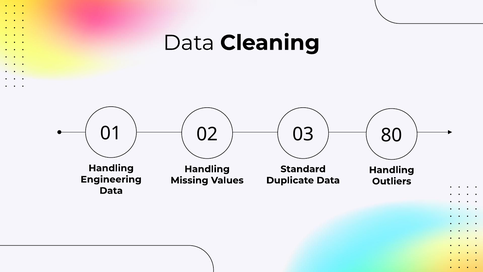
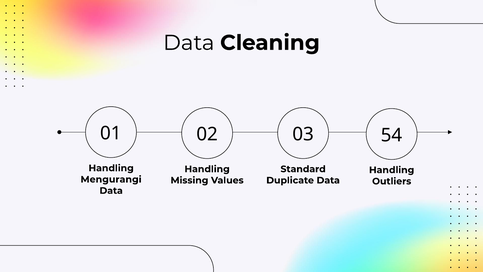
80: 80 -> 54 (392, 135)
Engineering: Engineering -> Mengurangi (111, 179)
